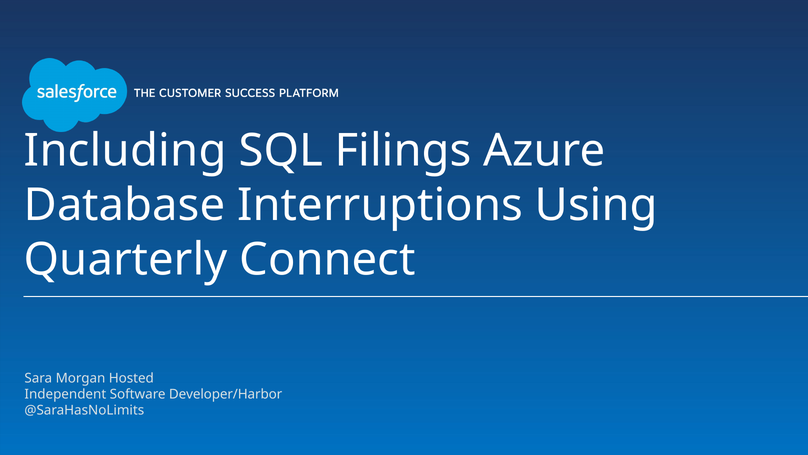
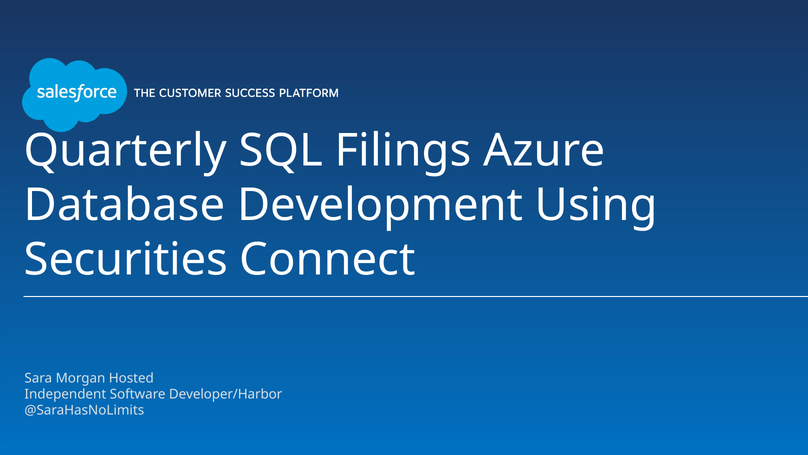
Including: Including -> Quarterly (125, 150)
Interruptions: Interruptions -> Development (380, 205)
Quarterly: Quarterly -> Securities (126, 259)
